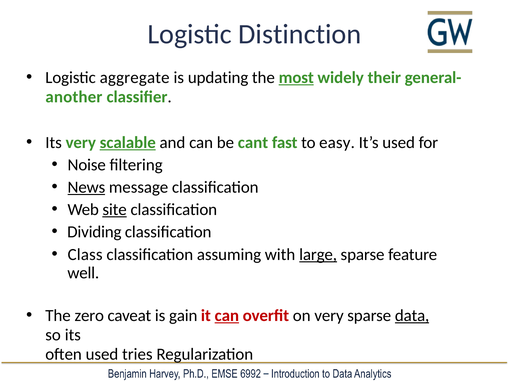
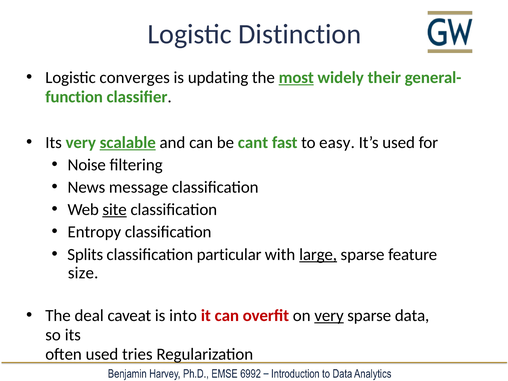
aggregate: aggregate -> converges (135, 77)
another: another -> function (74, 97)
News underline: present -> none (86, 187)
Dividing: Dividing -> Entropy (94, 232)
Class: Class -> Splits (85, 255)
assuming: assuming -> particular (229, 255)
well: well -> size (83, 273)
zero: zero -> deal (89, 315)
gain: gain -> into (183, 315)
can underline: present -> none (227, 315)
very underline: none -> present (329, 315)
data underline: present -> none (412, 315)
